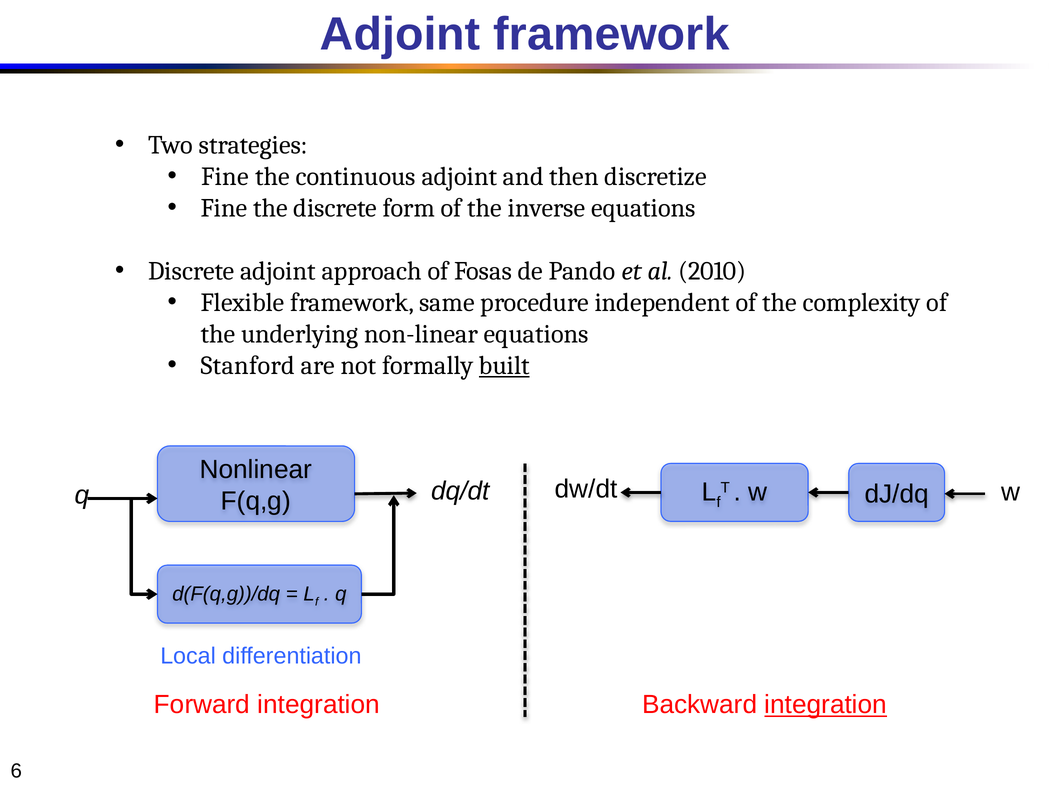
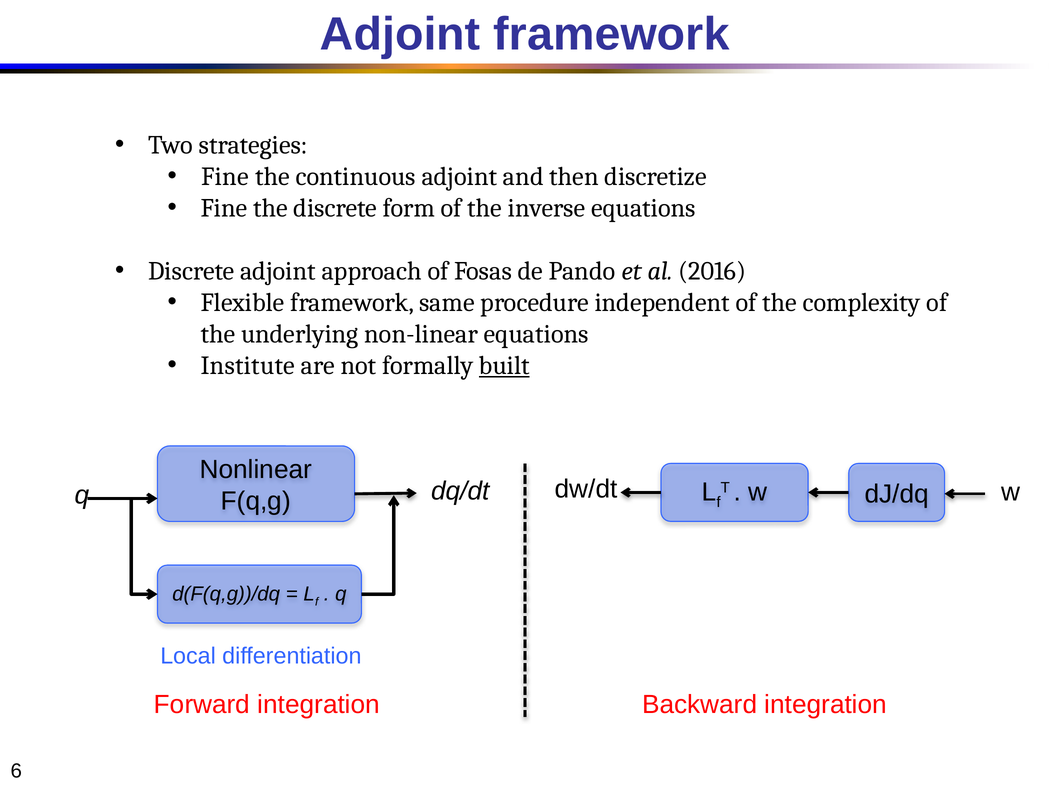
2010: 2010 -> 2016 (712, 271)
Stanford: Stanford -> Institute (248, 366)
integration underline: present -> none (826, 705)
